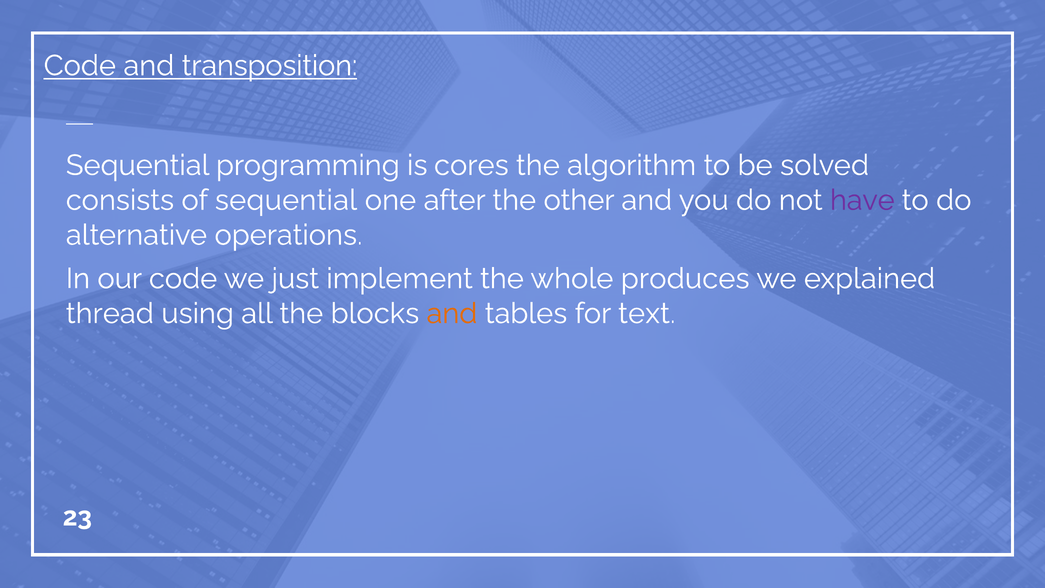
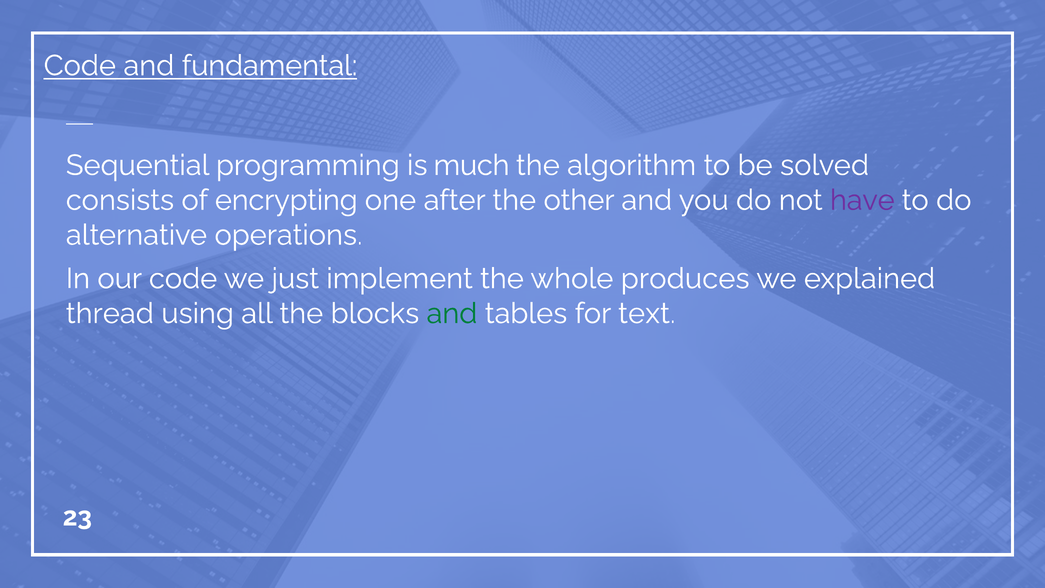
transposition: transposition -> fundamental (270, 66)
cores: cores -> much (472, 165)
of sequential: sequential -> encrypting (286, 200)
and colour: orange -> green (452, 313)
